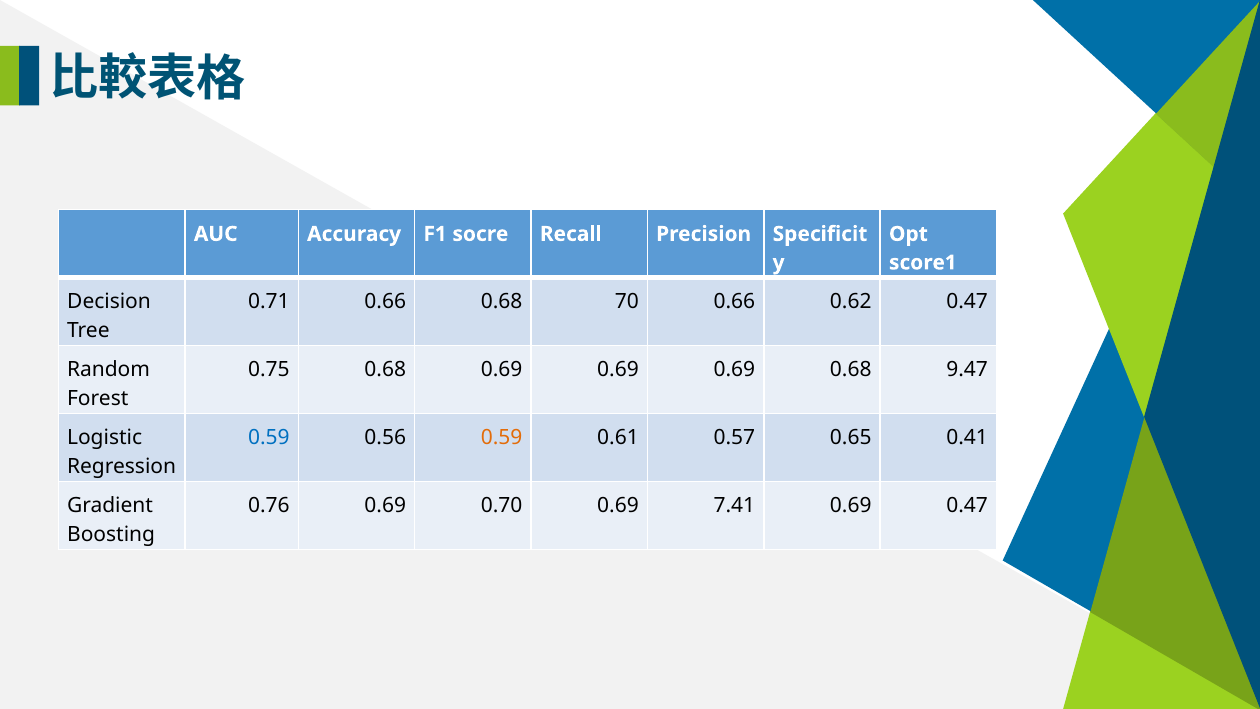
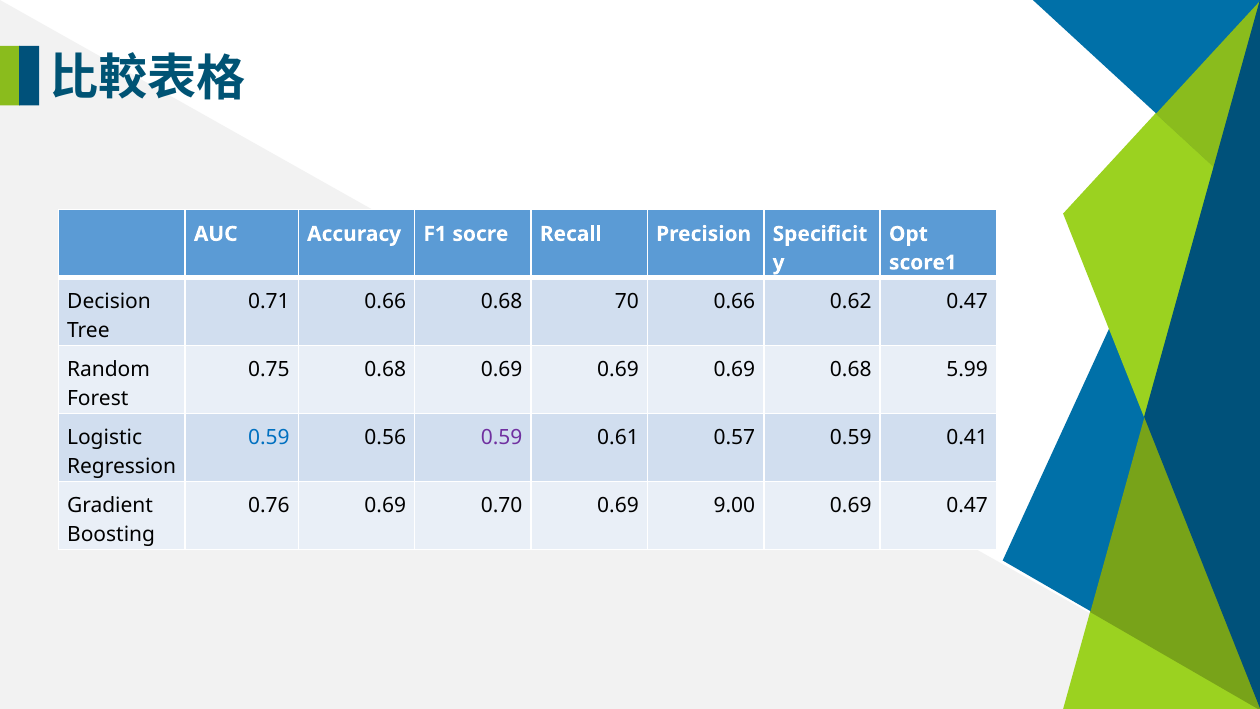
9.47: 9.47 -> 5.99 (967, 370)
0.59 colour: orange -> purple (502, 438)
0.57 0.65: 0.65 -> 0.59 (851, 438)
7.41: 7.41 -> 9.00 (734, 506)
